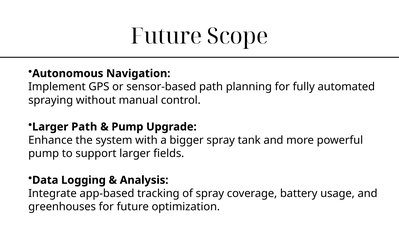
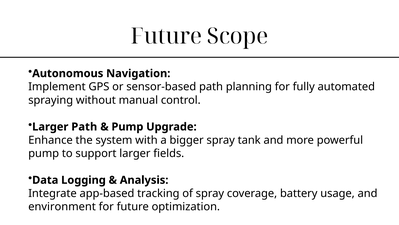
greenhouses: greenhouses -> environment (62, 206)
